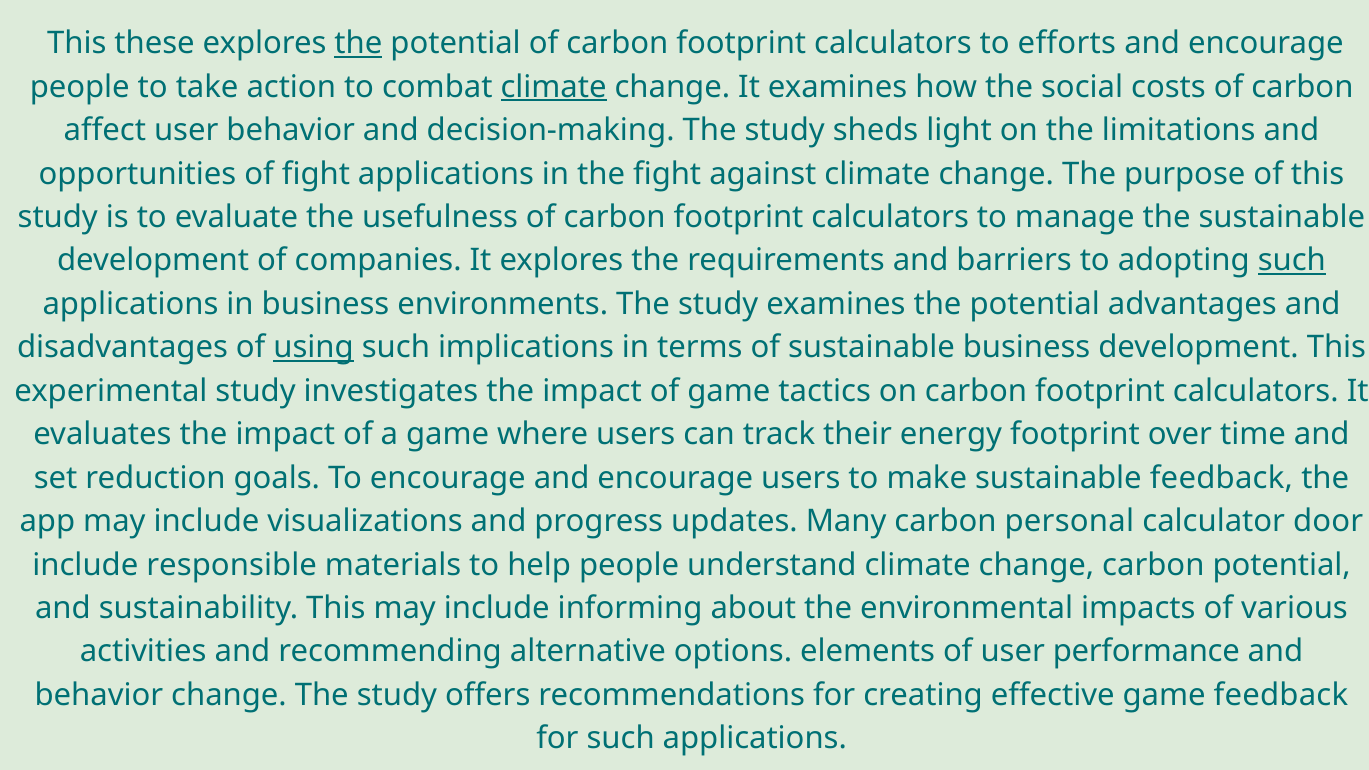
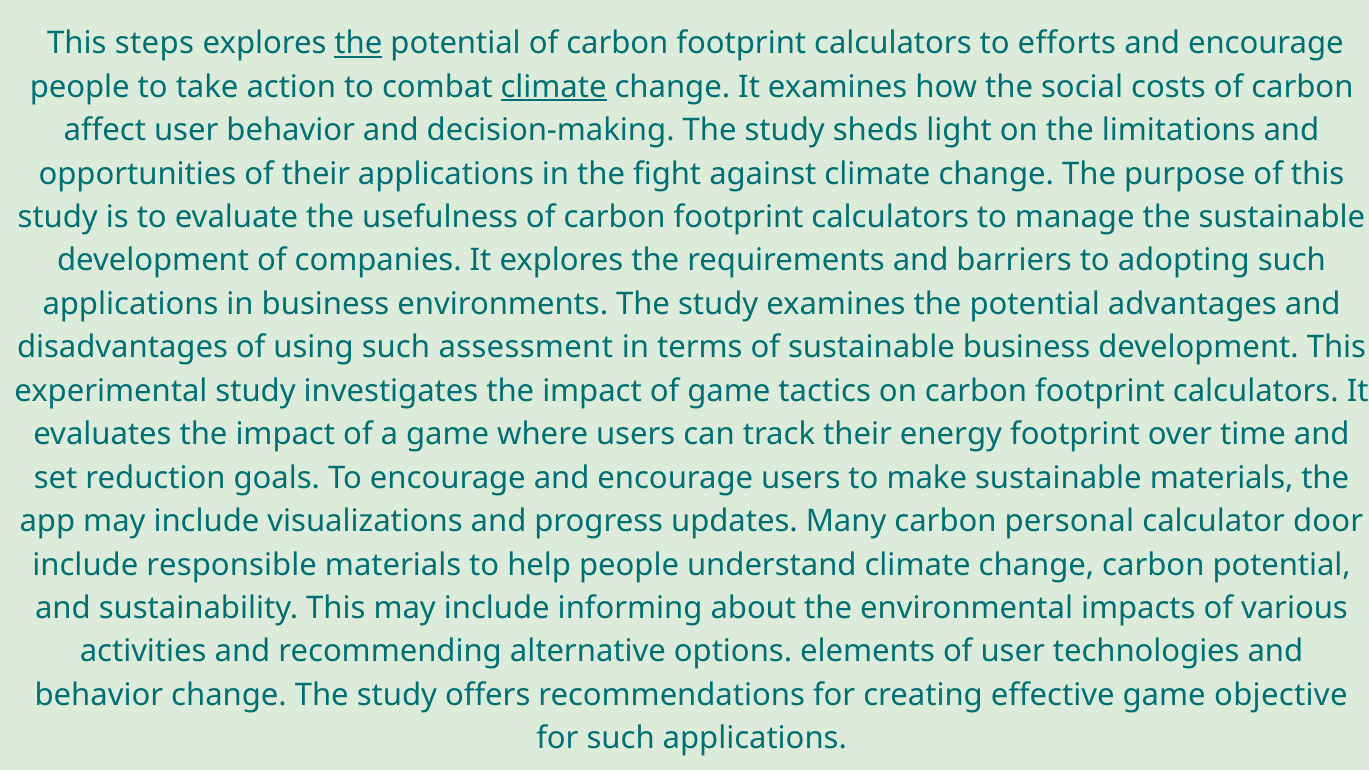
these: these -> steps (154, 44)
of fight: fight -> their (316, 174)
such underline: present -> none (1292, 261)
using underline: present -> none (314, 348)
implications: implications -> assessment (526, 348)
sustainable feedback: feedback -> materials (1222, 478)
performance: performance -> technologies (1146, 652)
game feedback: feedback -> objective (1281, 695)
